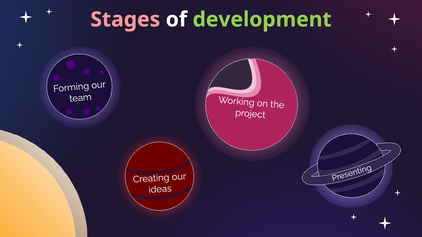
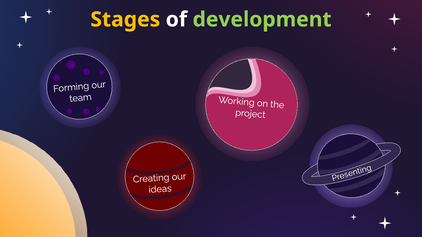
Stages colour: pink -> yellow (125, 20)
